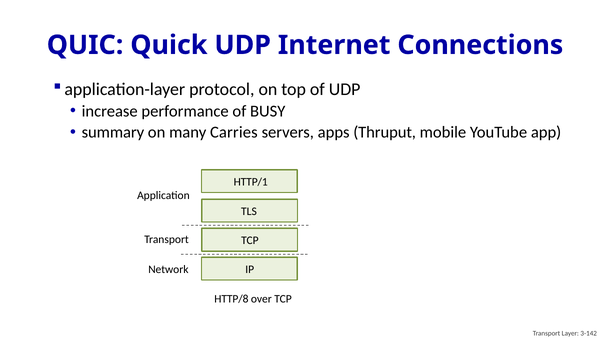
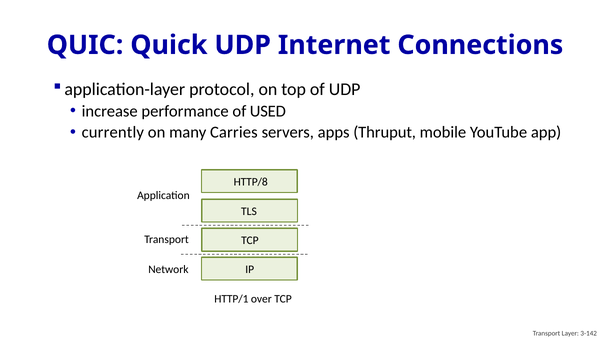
BUSY: BUSY -> USED (268, 111)
summary: summary -> currently (113, 132)
HTTP/1: HTTP/1 -> HTTP/8 (251, 182)
HTTP/8: HTTP/8 -> HTTP/1 (231, 299)
